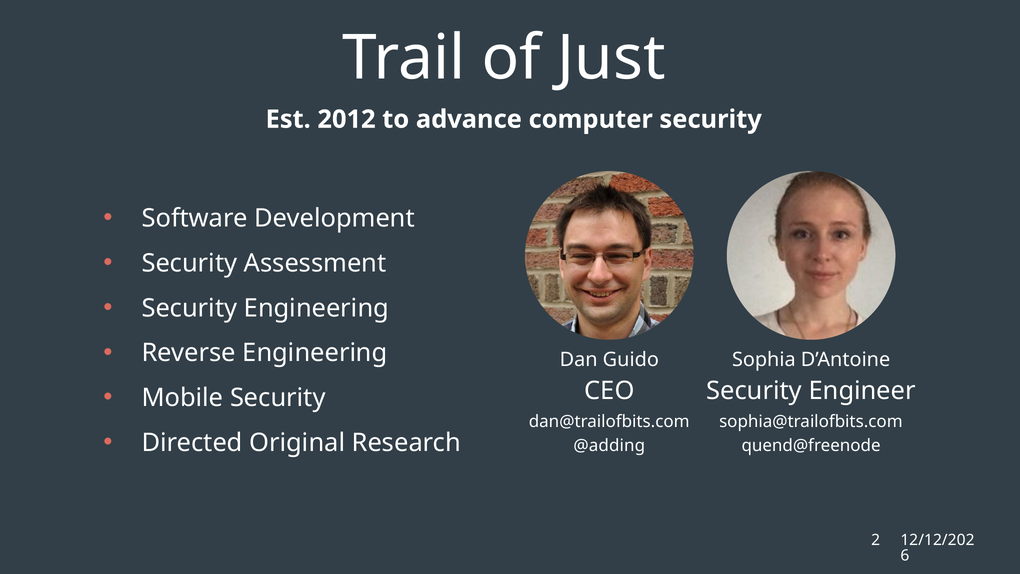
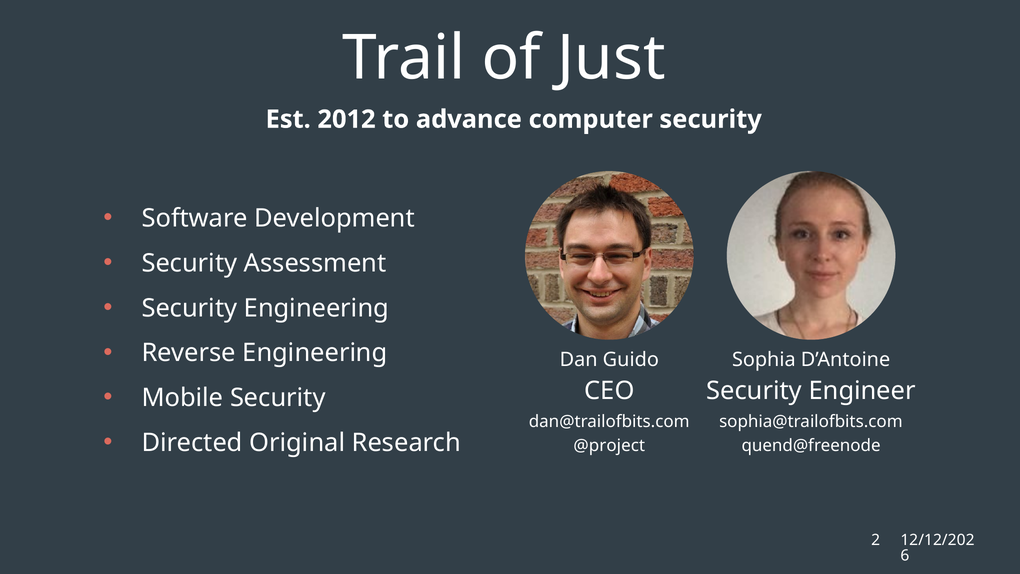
@adding: @adding -> @project (609, 446)
